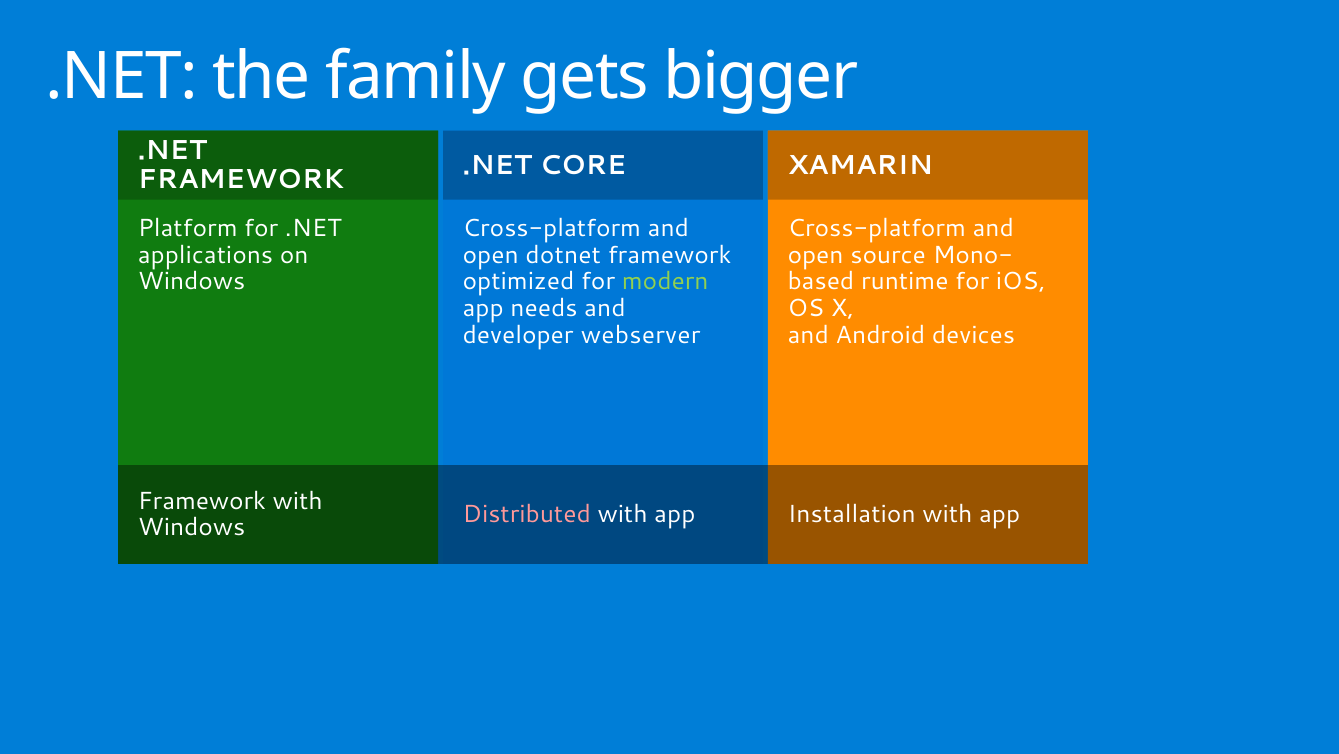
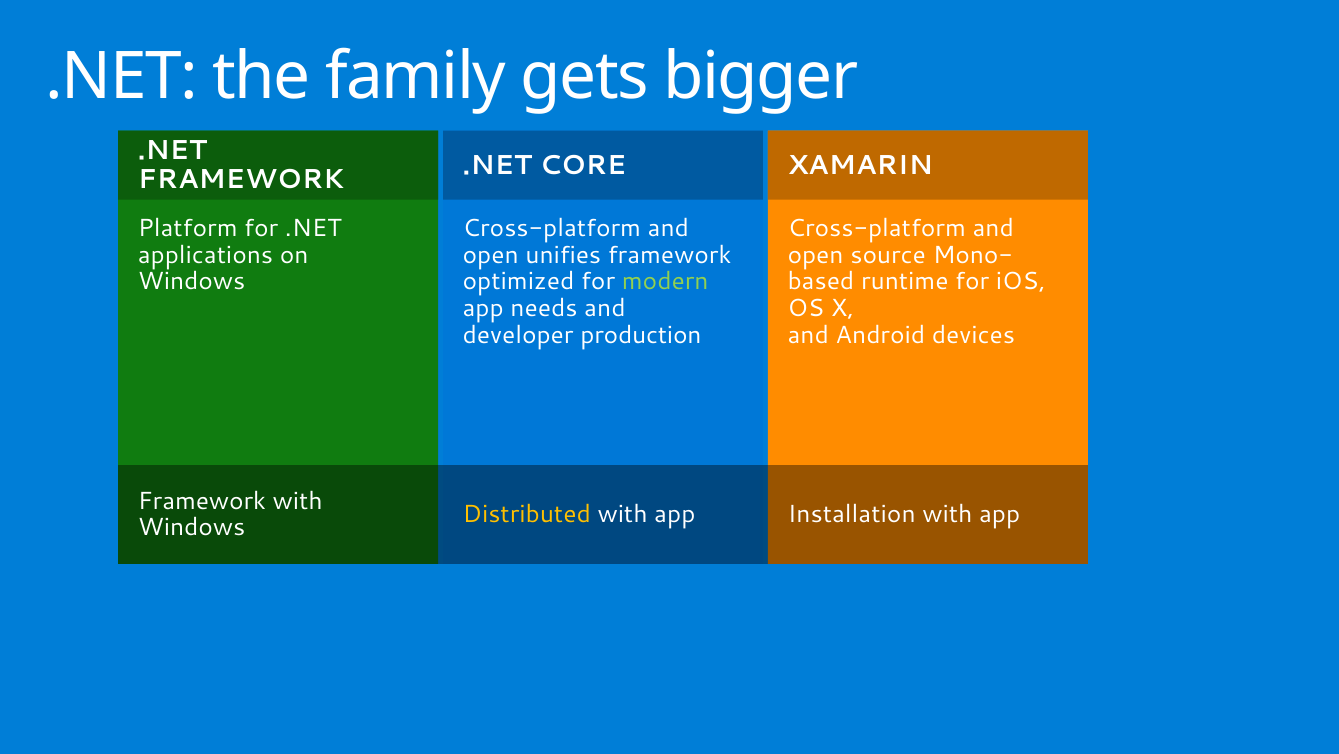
dotnet: dotnet -> unifies (563, 255)
webserver: webserver -> production (641, 335)
Distributed colour: pink -> yellow (527, 514)
